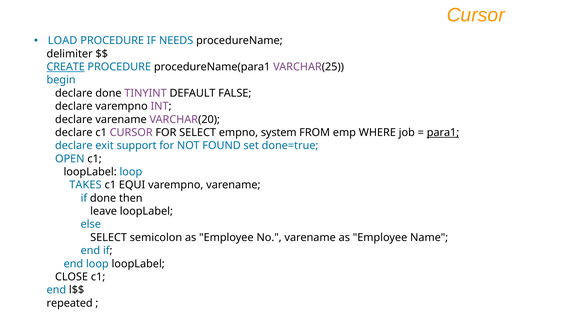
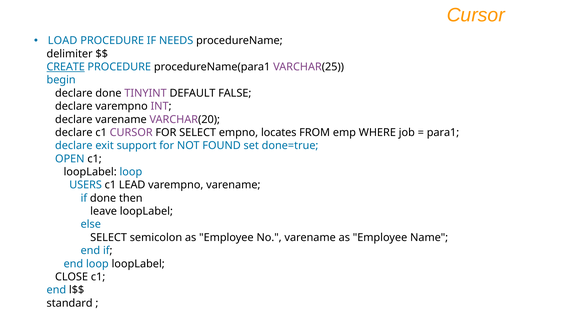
system: system -> locates (279, 132)
para1 underline: present -> none (443, 132)
TAKES: TAKES -> USERS (86, 185)
EQUI: EQUI -> LEAD (132, 185)
repeated: repeated -> standard (70, 303)
